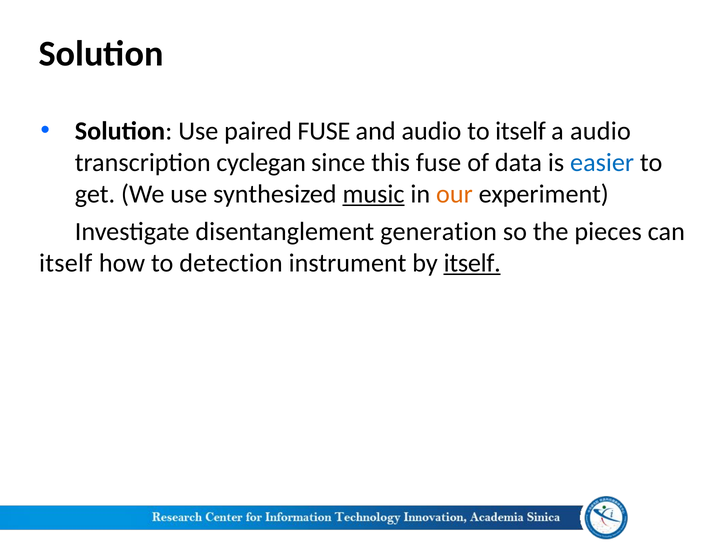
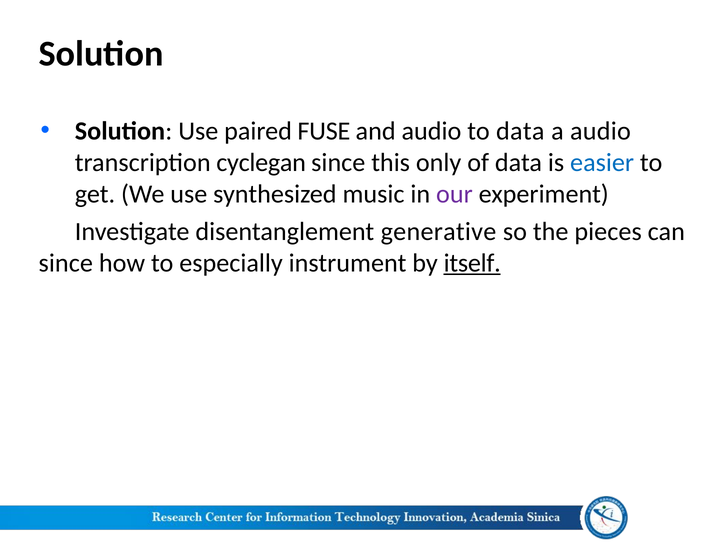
to itself: itself -> data (520, 131)
this fuse: fuse -> only (439, 163)
music underline: present -> none (373, 194)
our colour: orange -> purple (454, 194)
generation: generation -> generative (438, 231)
itself: itself -> since (66, 263)
detection: detection -> especially (231, 263)
